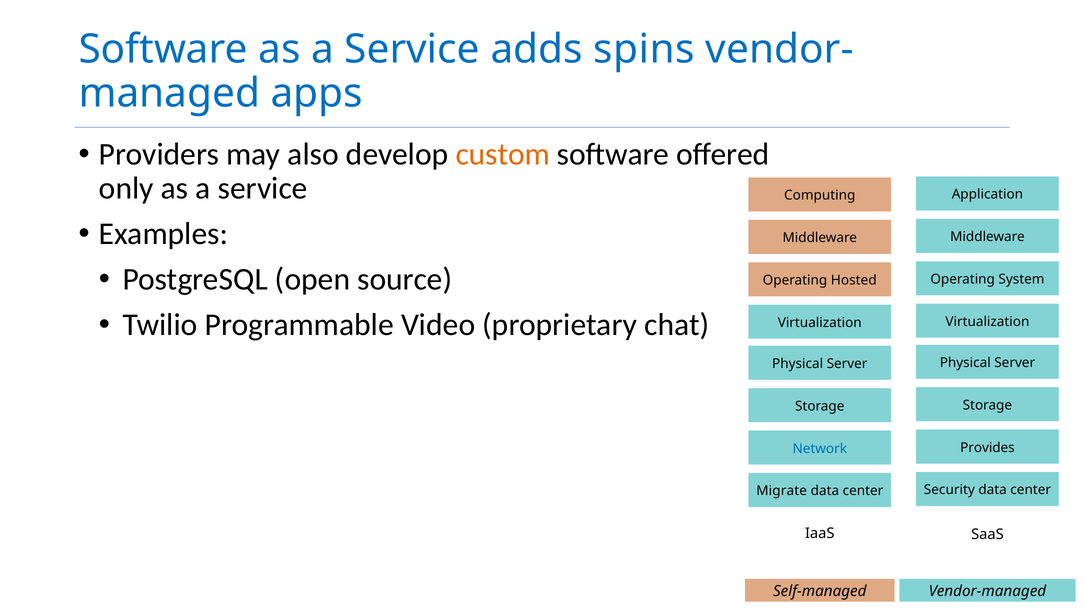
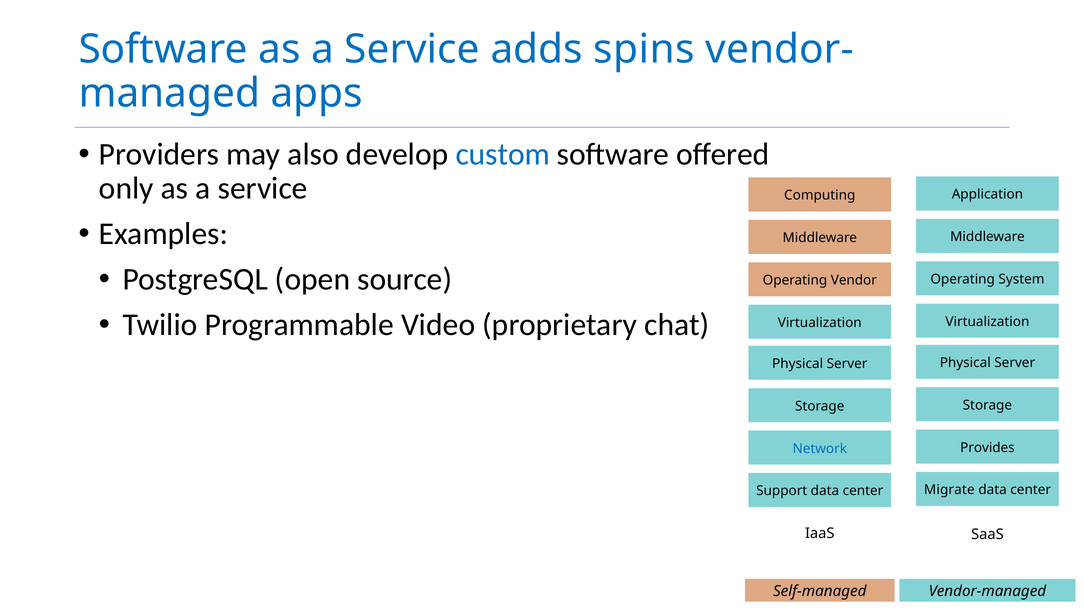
custom colour: orange -> blue (503, 154)
Hosted: Hosted -> Vendor (854, 280)
Security: Security -> Migrate (949, 490)
Migrate: Migrate -> Support (782, 491)
